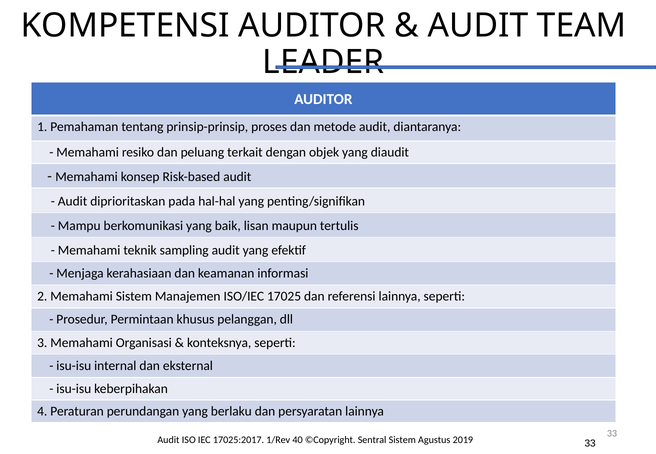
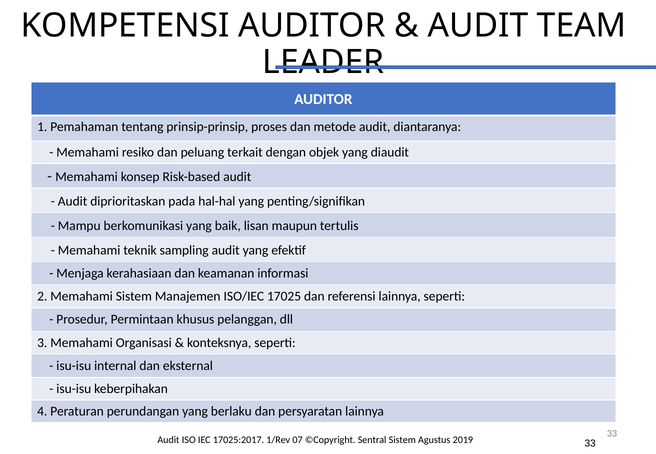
40: 40 -> 07 (298, 440)
